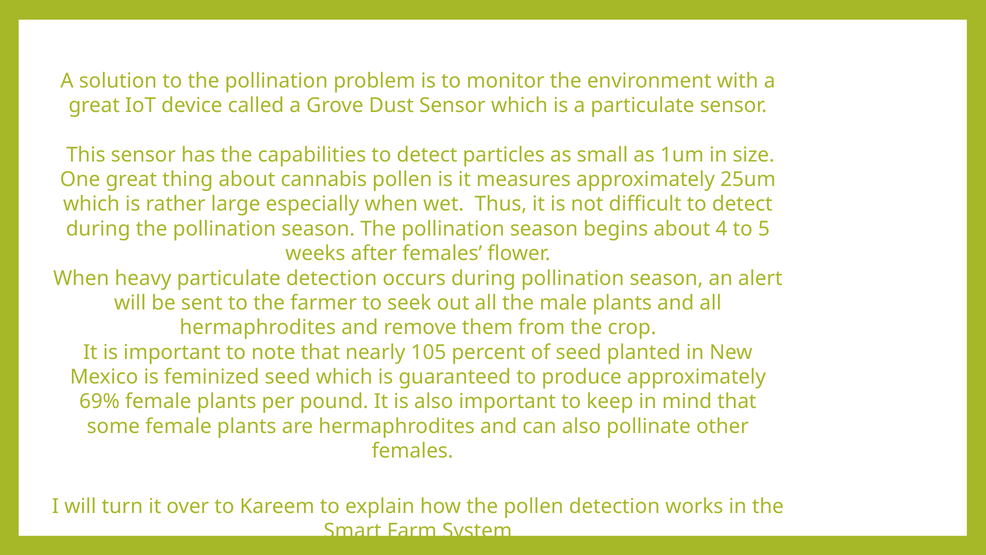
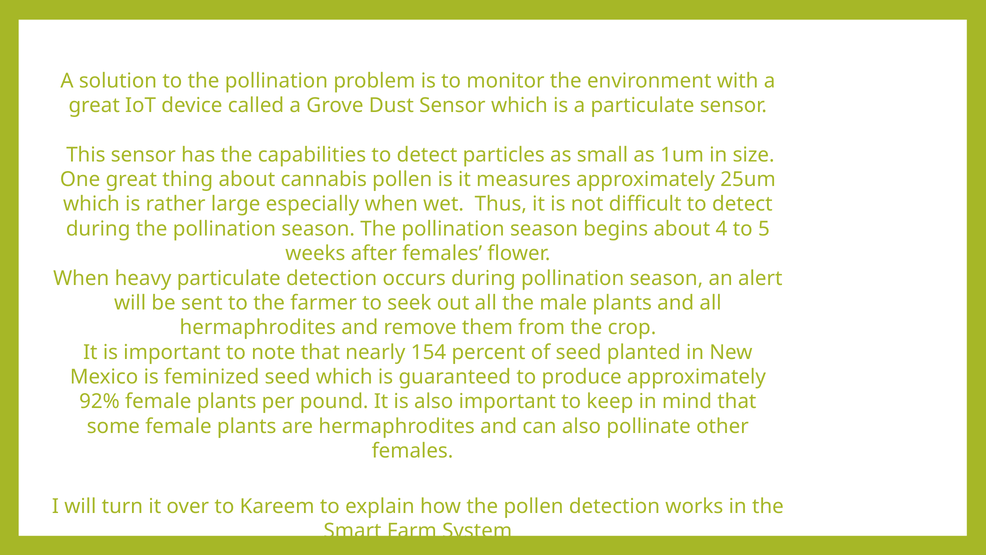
105: 105 -> 154 (429, 352)
69%: 69% -> 92% (99, 401)
